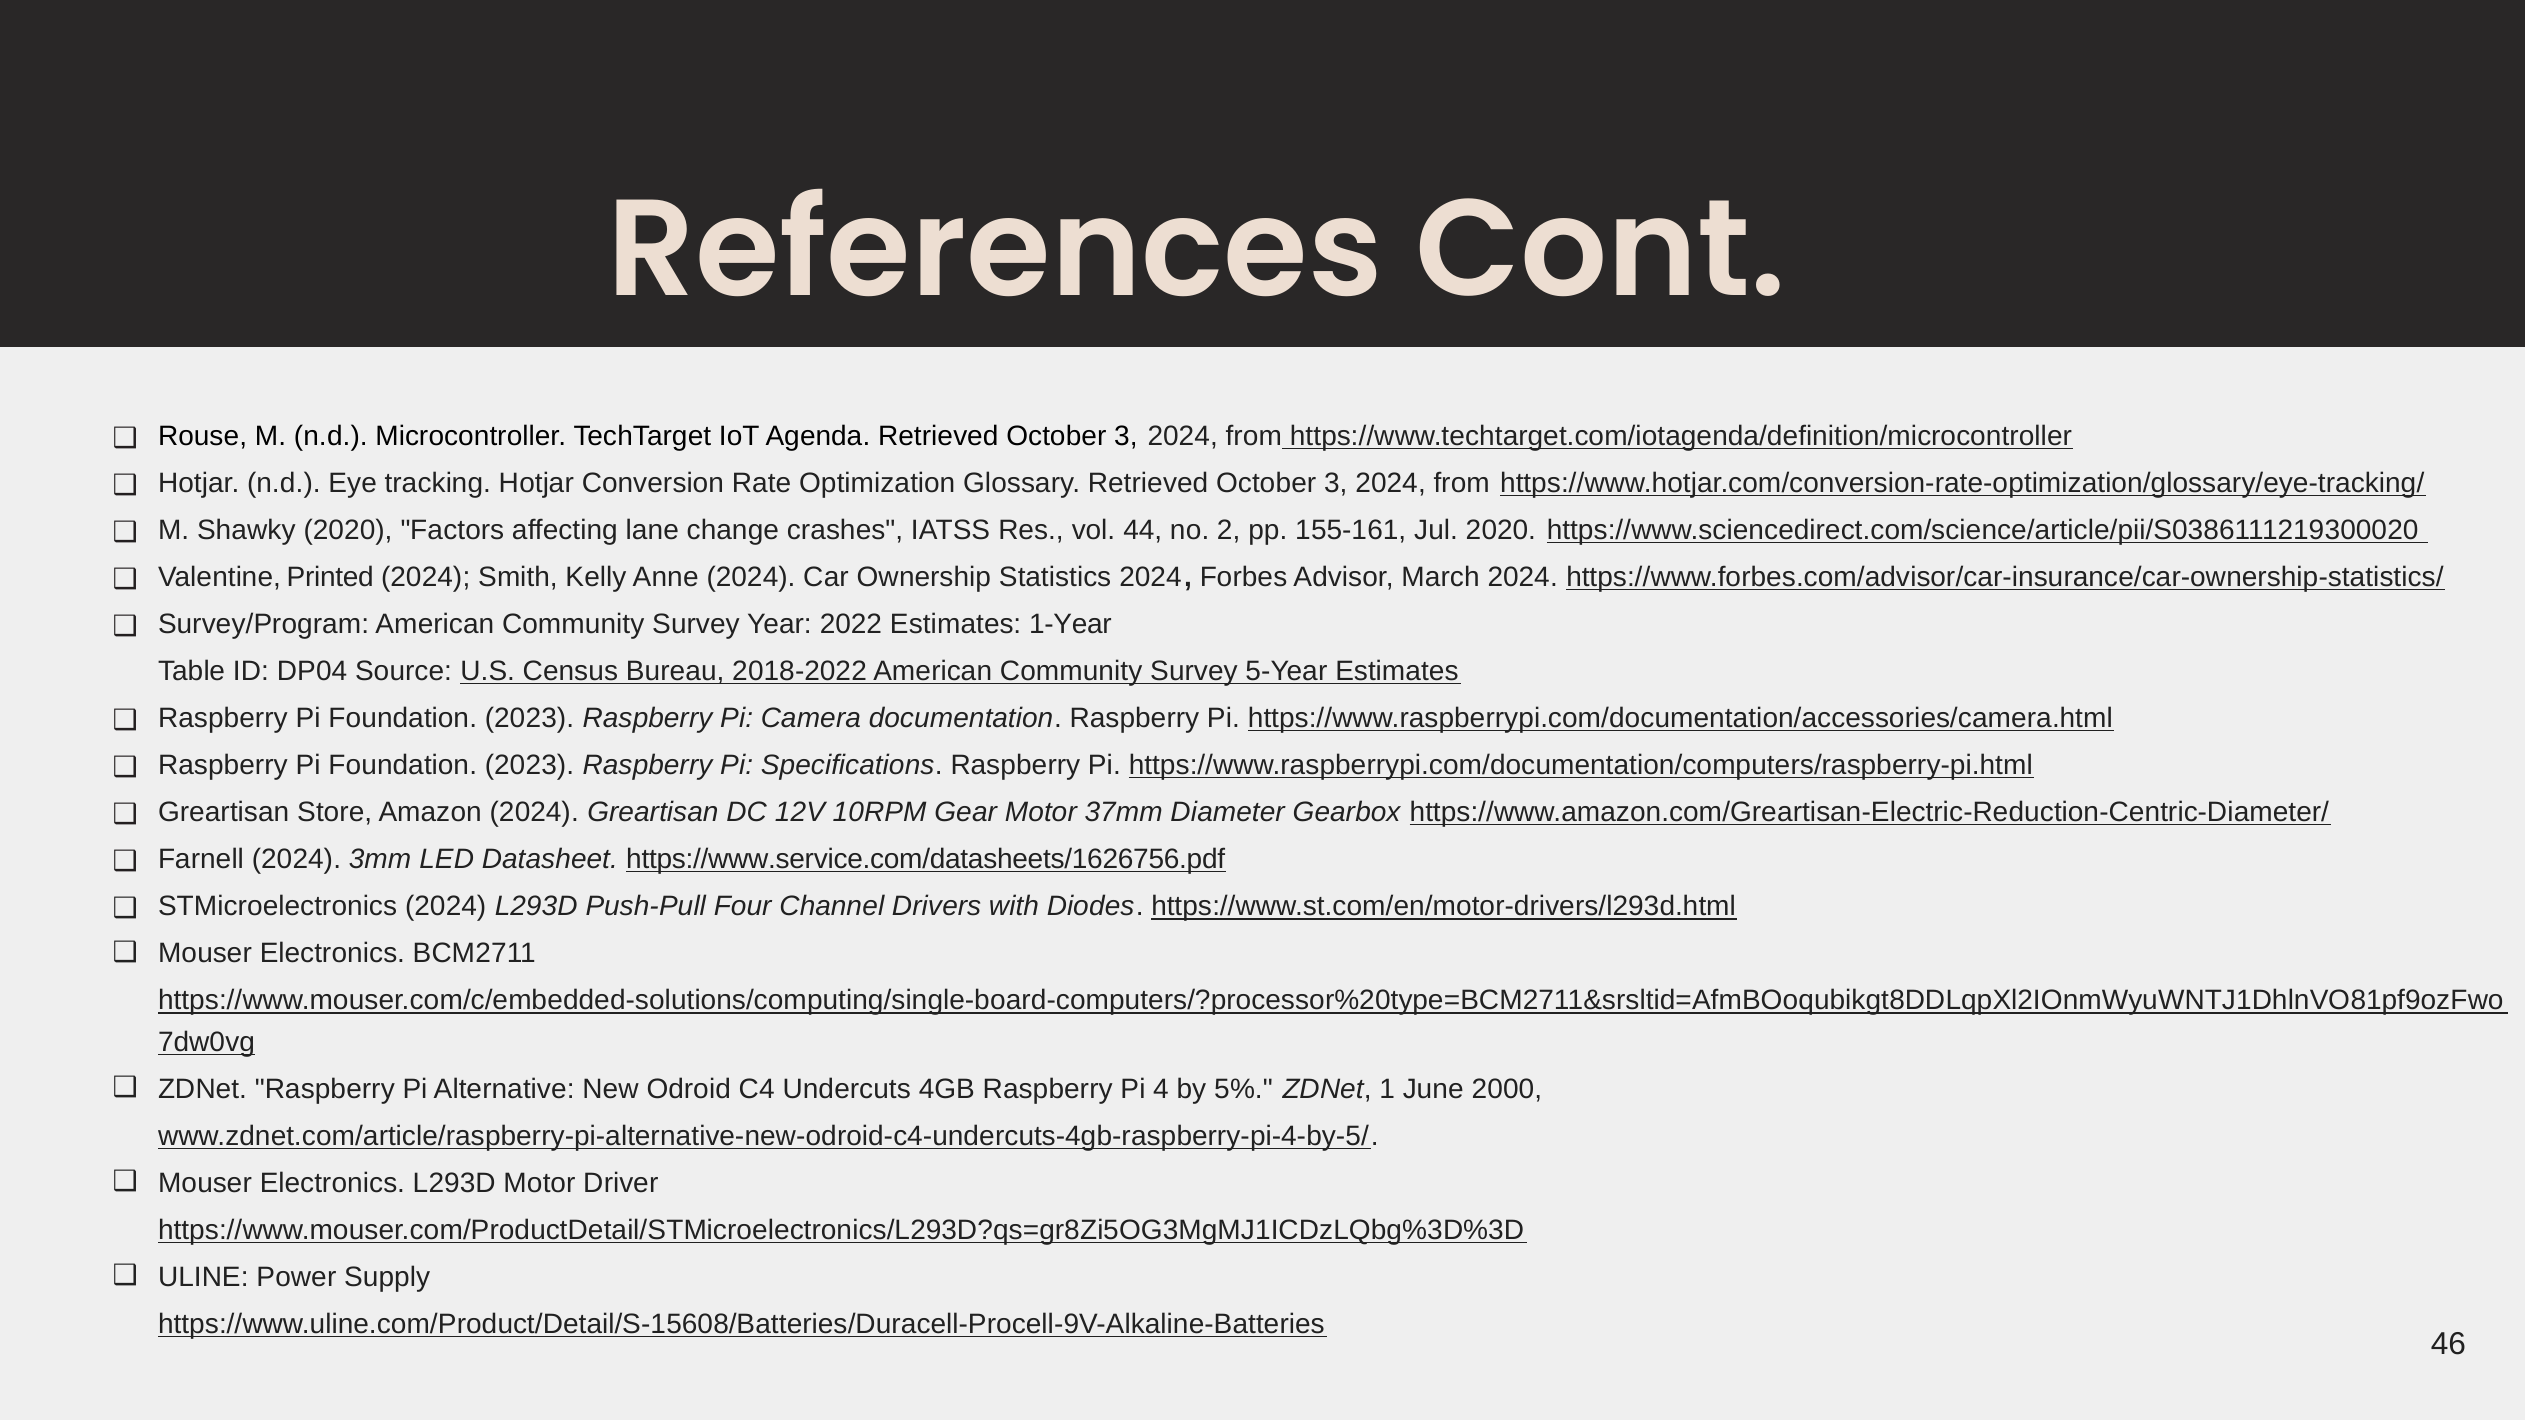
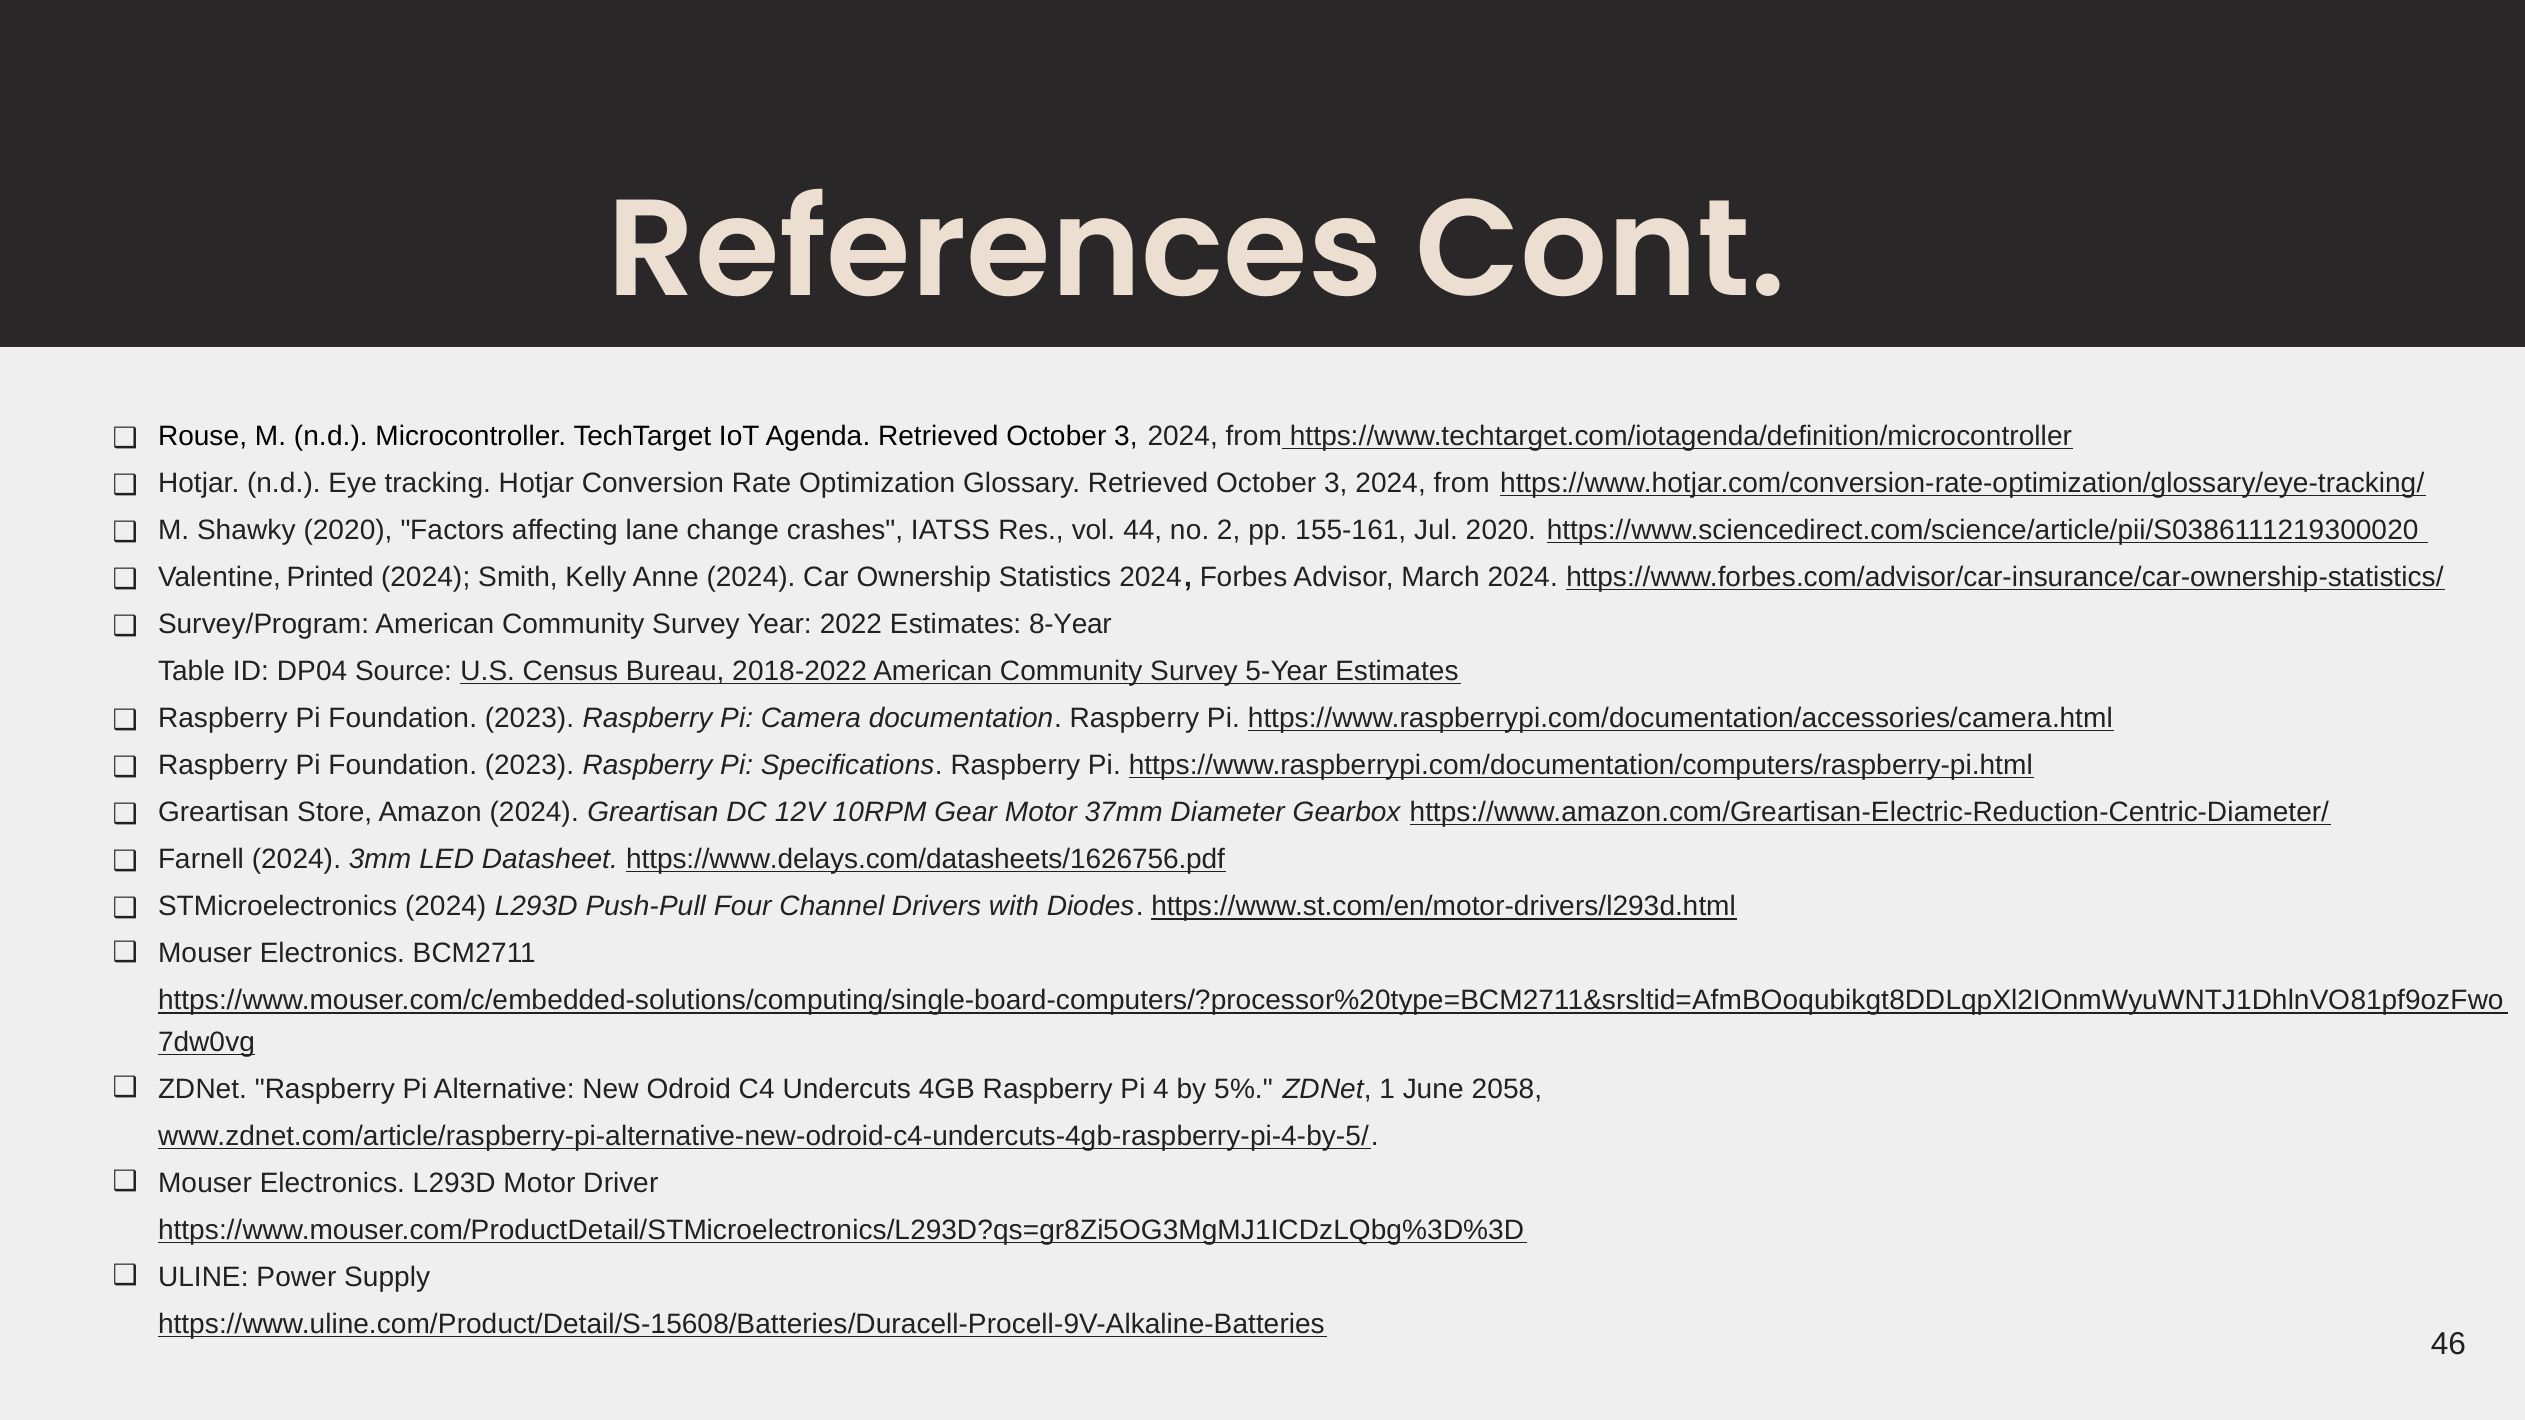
1-Year: 1-Year -> 8-Year (1070, 624)
https://www.service.com/datasheets/1626756.pdf: https://www.service.com/datasheets/1626756.pdf -> https://www.delays.com/datasheets/1626756.pdf (926, 860)
2000: 2000 -> 2058 (1507, 1089)
